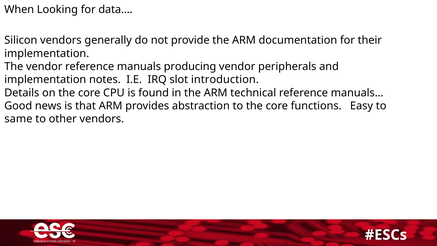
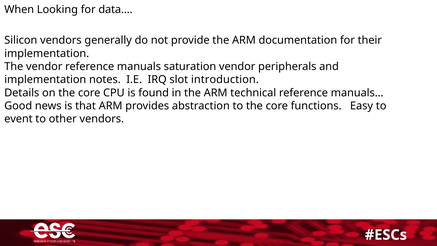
producing: producing -> saturation (190, 66)
same: same -> event (18, 119)
